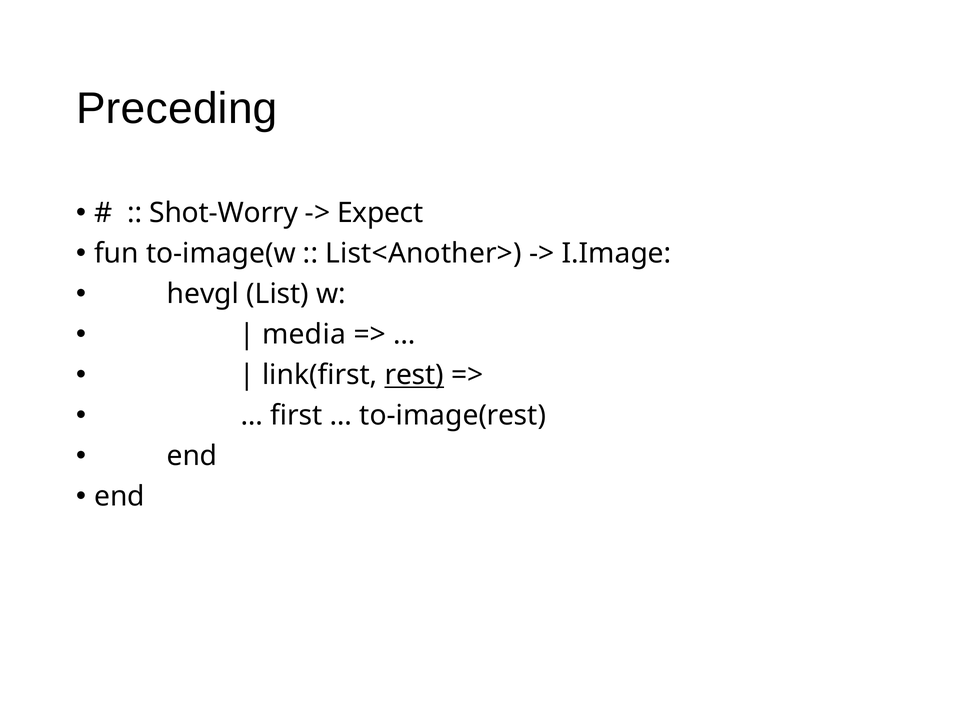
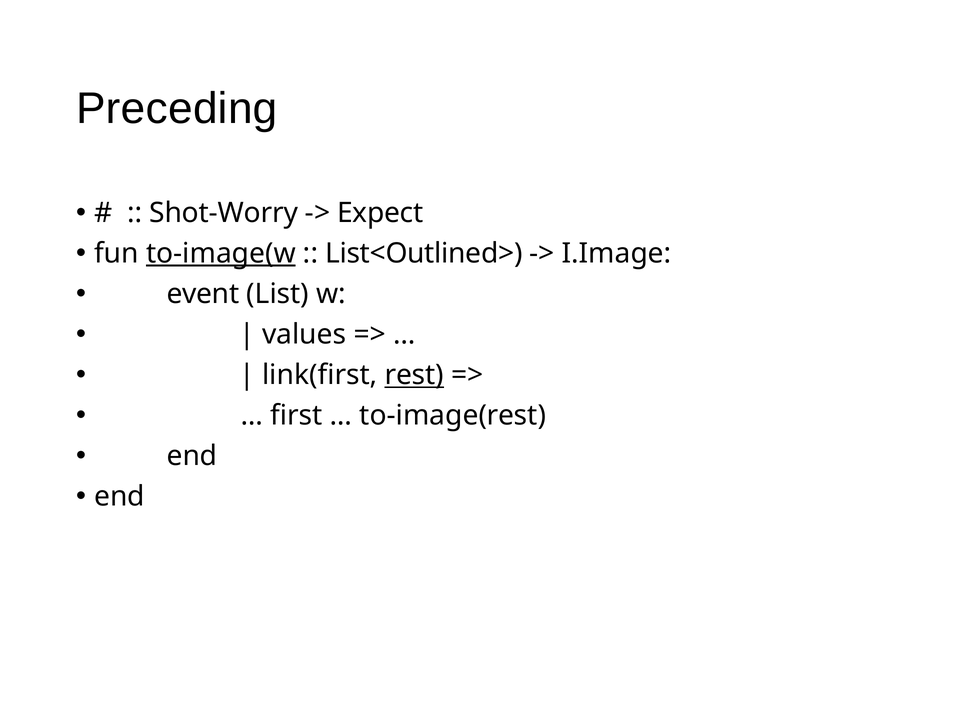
to-image(w underline: none -> present (221, 253)
List<Another>: List<Another> -> List<Outlined> (424, 253)
hevgl: hevgl -> event (203, 294)
media: media -> values (304, 335)
